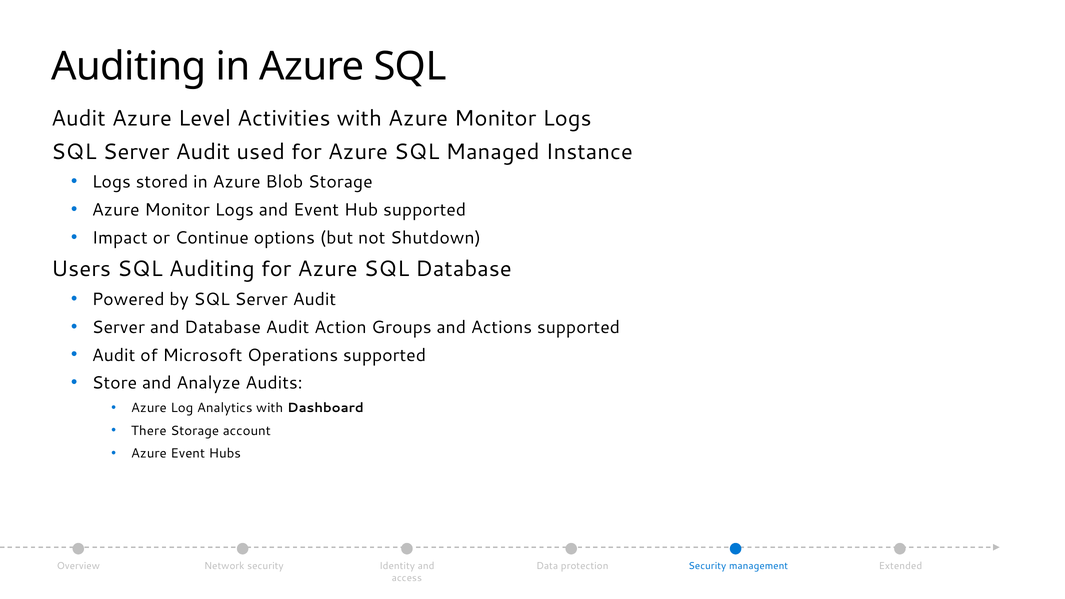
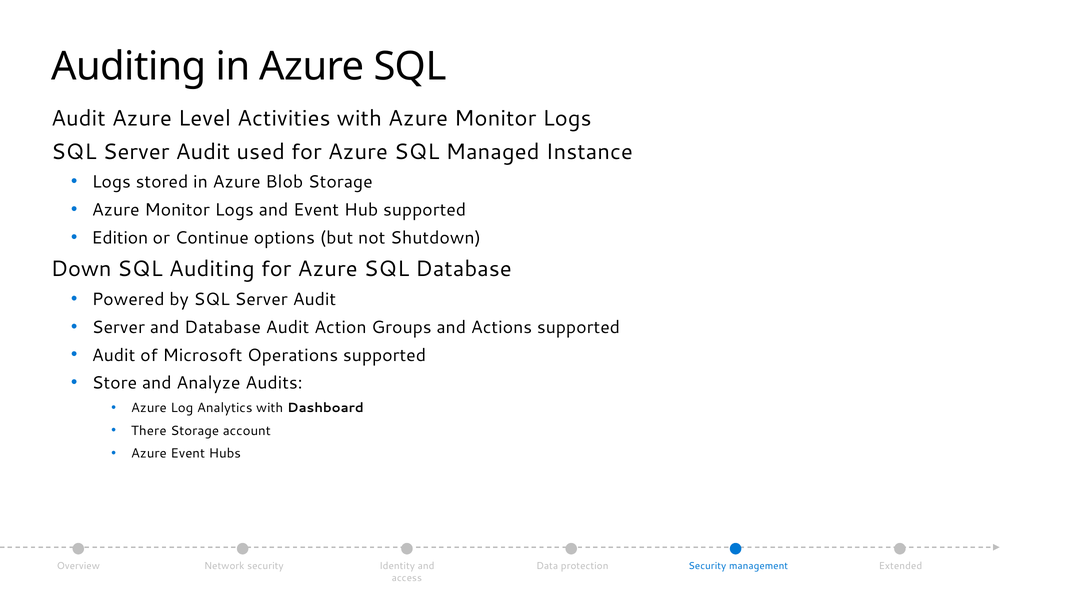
Impact: Impact -> Edition (120, 238)
Users: Users -> Down (81, 269)
